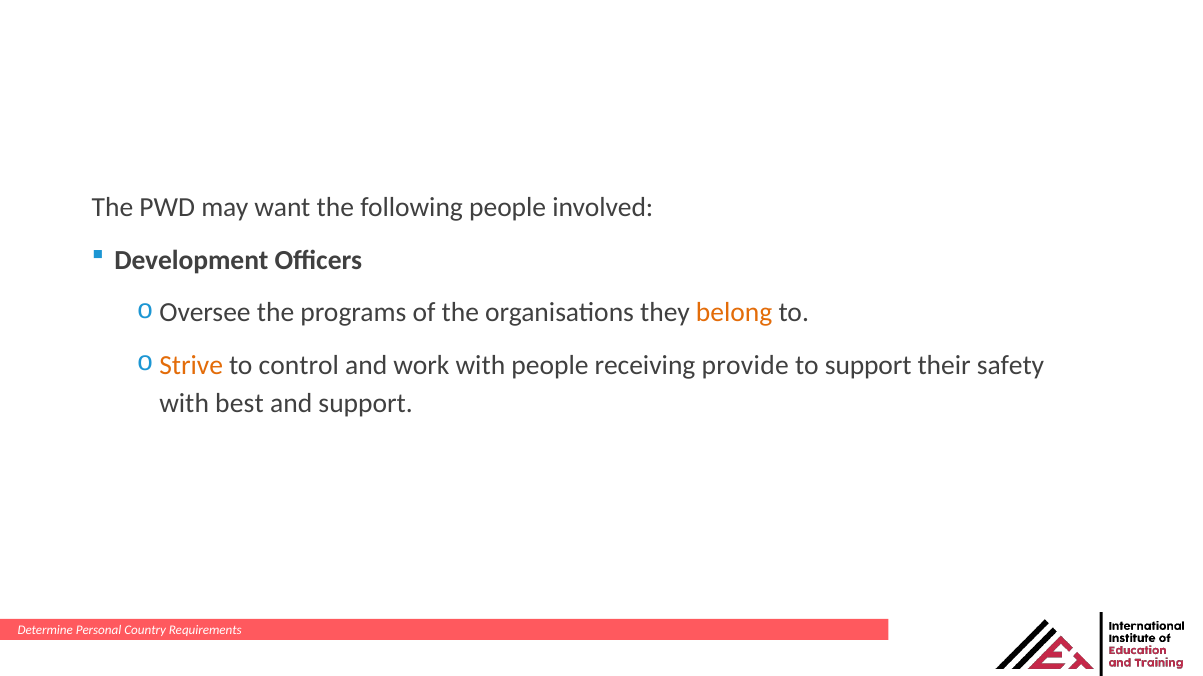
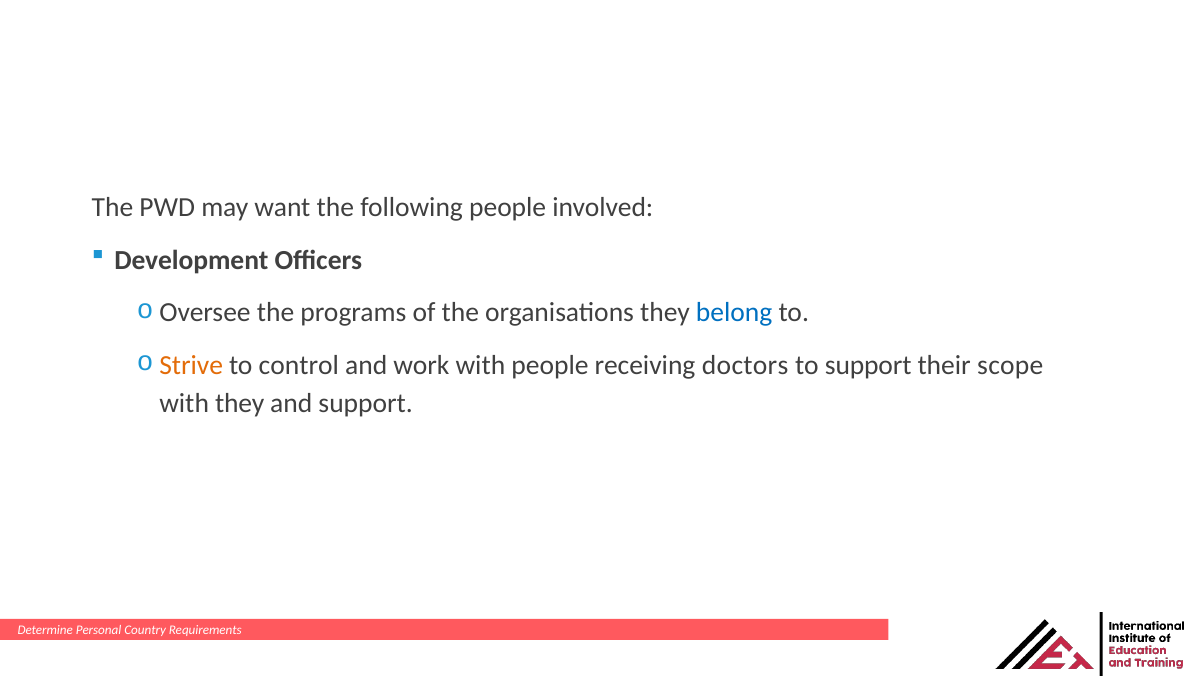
belong colour: orange -> blue (734, 313)
provide: provide -> doctors (745, 366)
safety: safety -> scope (1010, 366)
with best: best -> they (240, 403)
